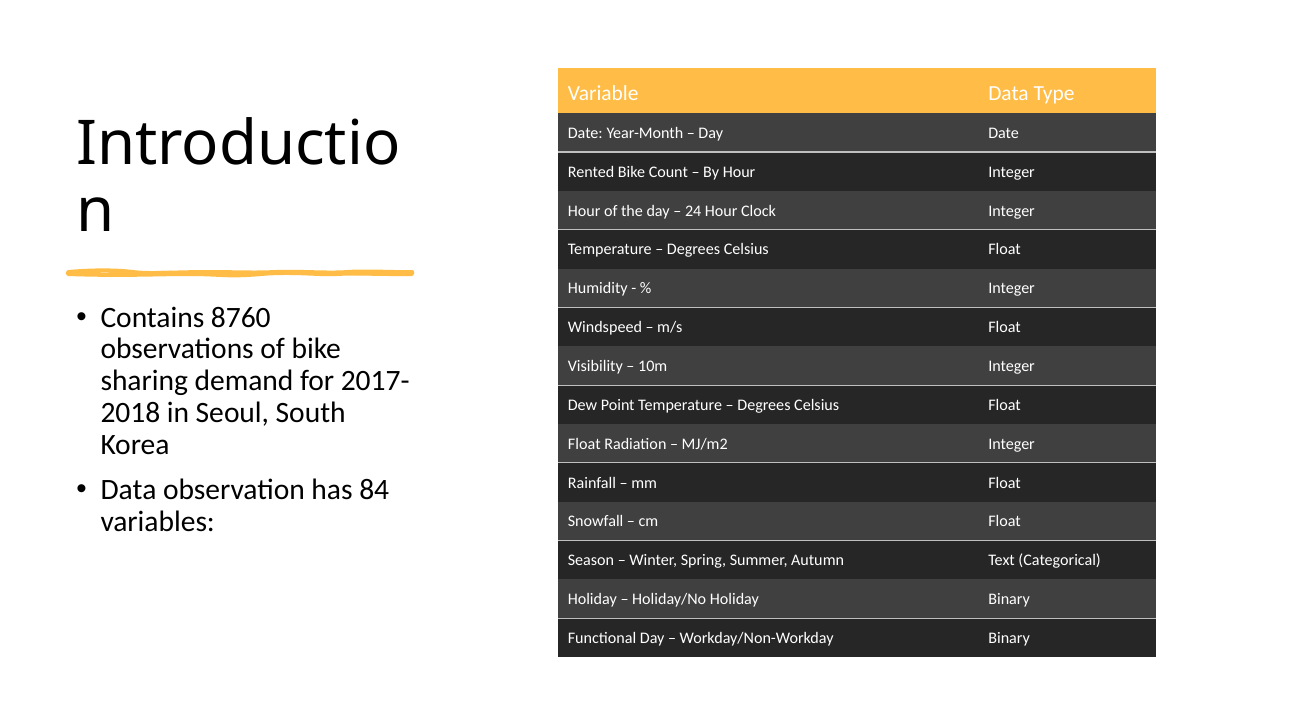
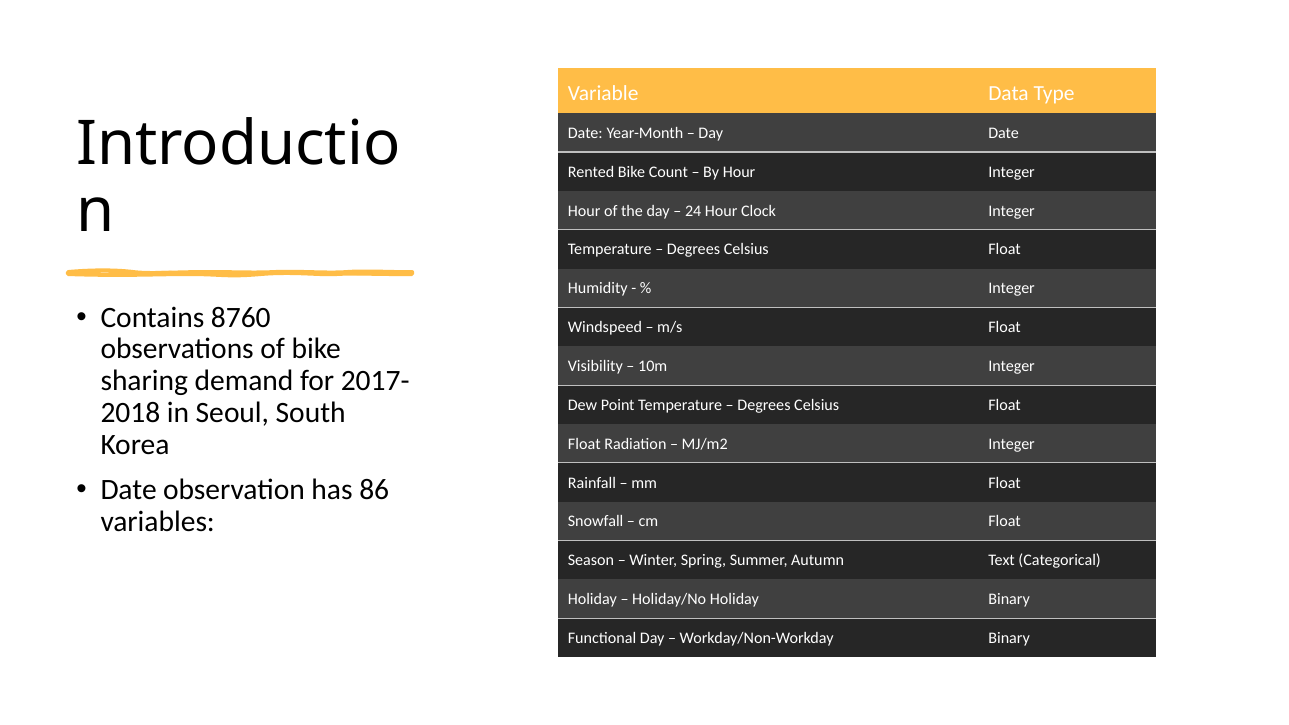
Data: Data -> Date (129, 490)
84: 84 -> 86 (374, 490)
